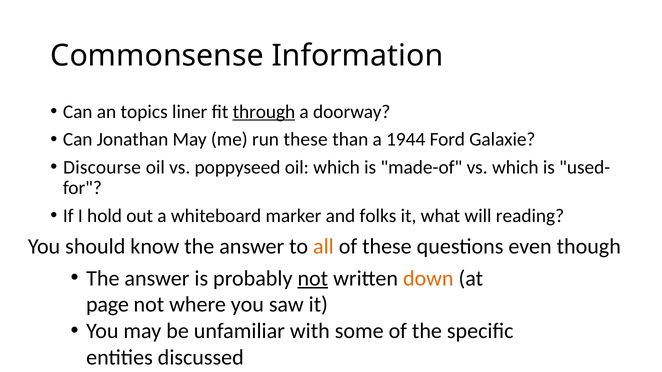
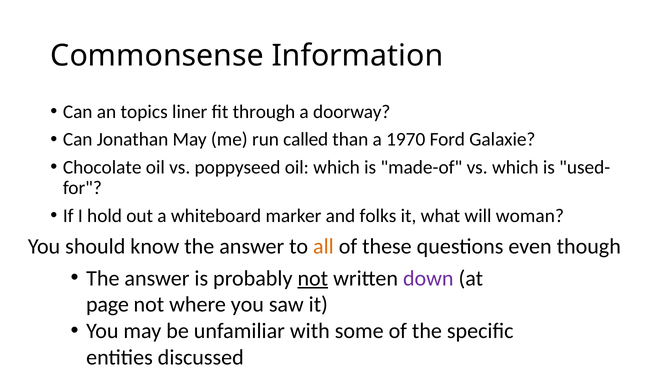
through underline: present -> none (264, 112)
run these: these -> called (306, 140)
1944: 1944 -> 1970 (406, 140)
Discourse: Discourse -> Chocolate (102, 167)
reading: reading -> woman (530, 216)
down colour: orange -> purple (428, 279)
